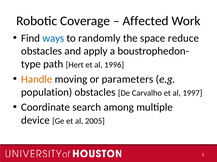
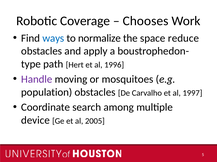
Affected: Affected -> Chooses (146, 21)
randomly: randomly -> normalize (99, 38)
Handle colour: orange -> purple (37, 80)
parameters: parameters -> mosquitoes (128, 80)
